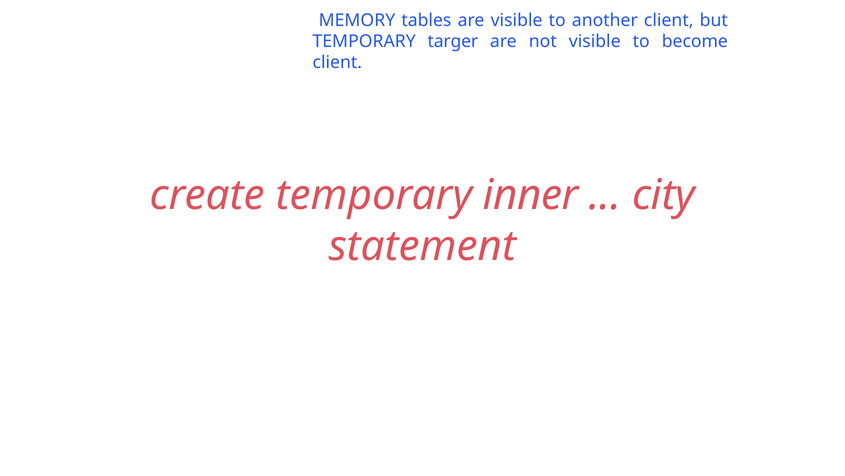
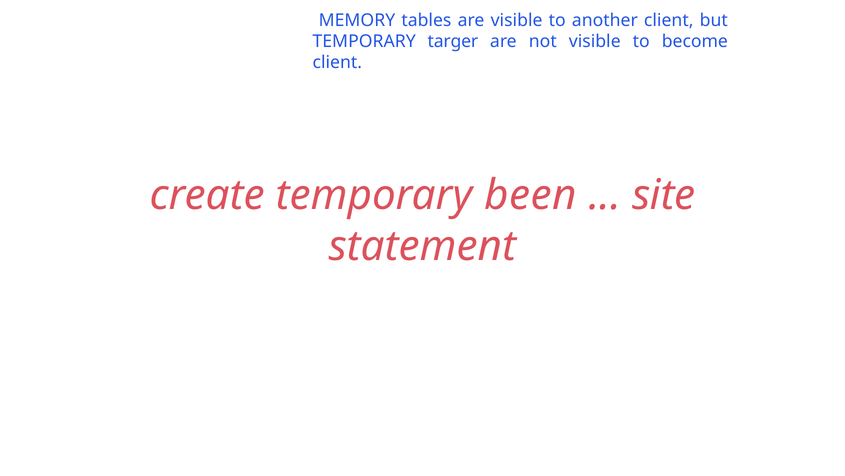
inner: inner -> been (530, 195)
city: city -> site (664, 195)
